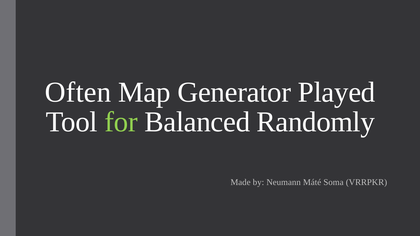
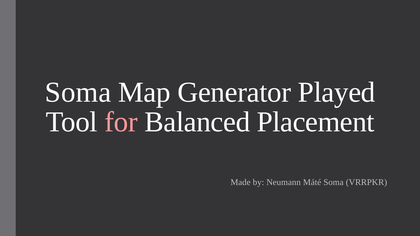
Often: Often -> Soma (78, 93)
for colour: light green -> pink (121, 122)
Randomly: Randomly -> Placement (316, 122)
